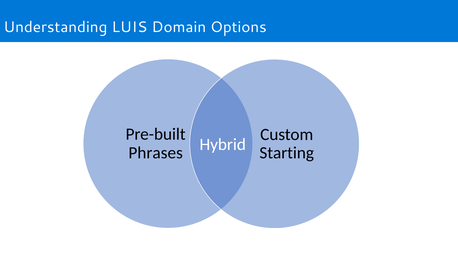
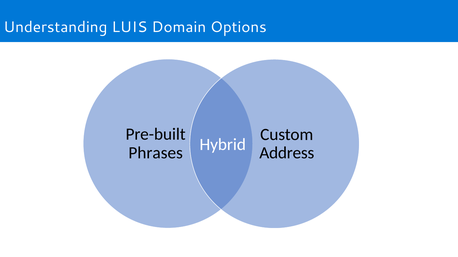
Starting: Starting -> Address (287, 153)
